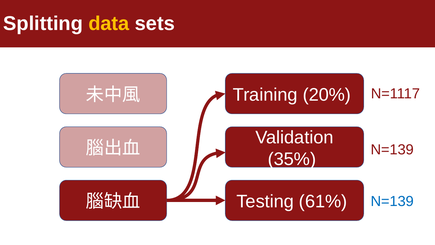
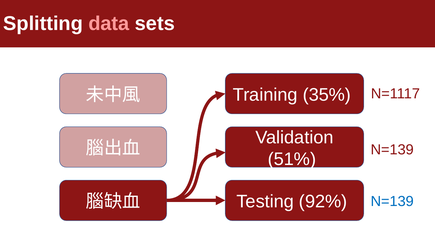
data colour: yellow -> pink (109, 24)
20%: 20% -> 35% (327, 95)
35%: 35% -> 51% (292, 159)
61%: 61% -> 92% (323, 201)
